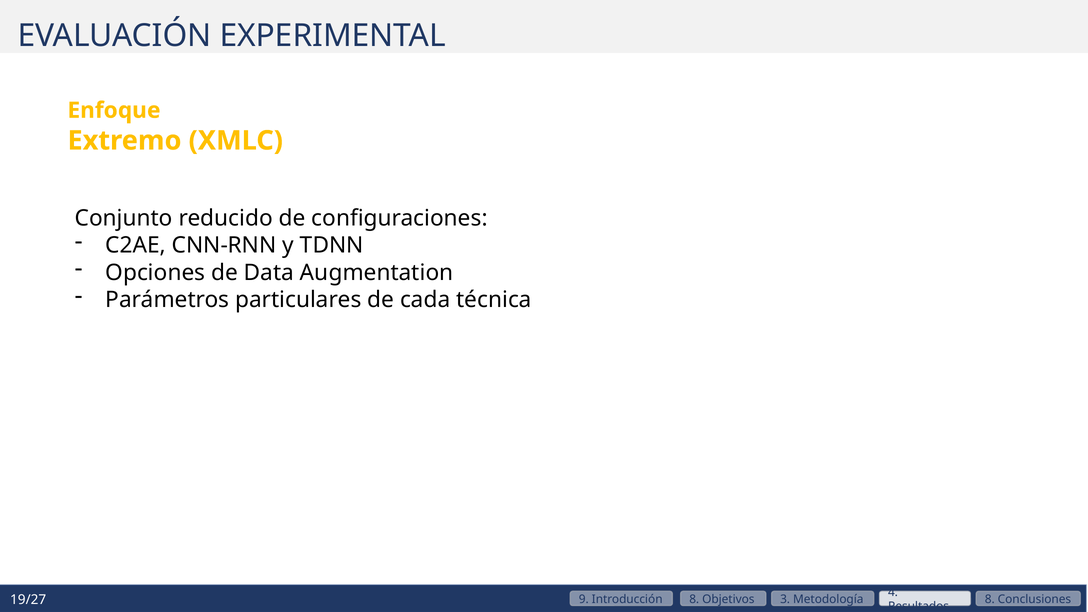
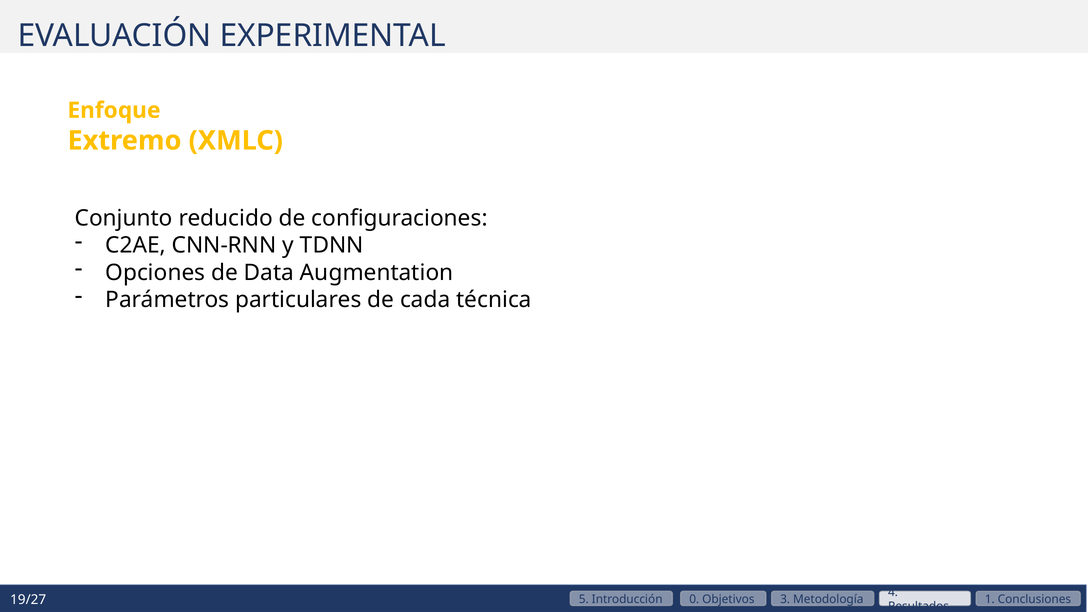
9: 9 -> 5 (584, 599)
Introducción 8: 8 -> 0 (694, 599)
Metodología 8: 8 -> 1 (990, 599)
